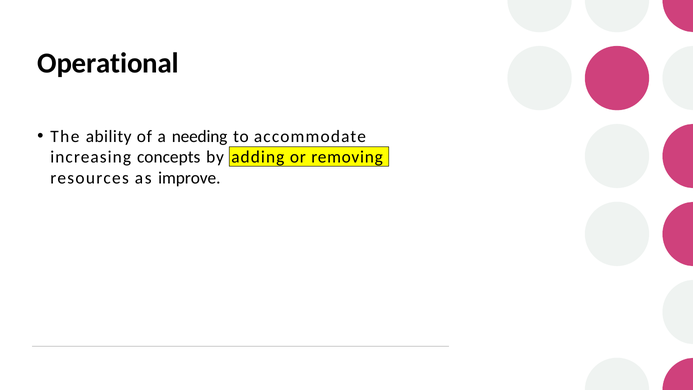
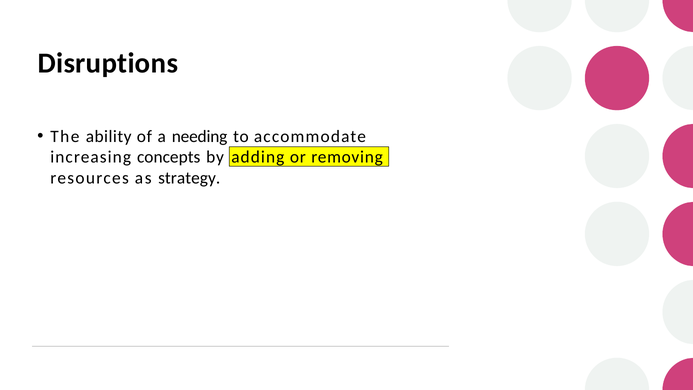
Operational: Operational -> Disruptions (108, 63)
improve: improve -> strategy (189, 178)
